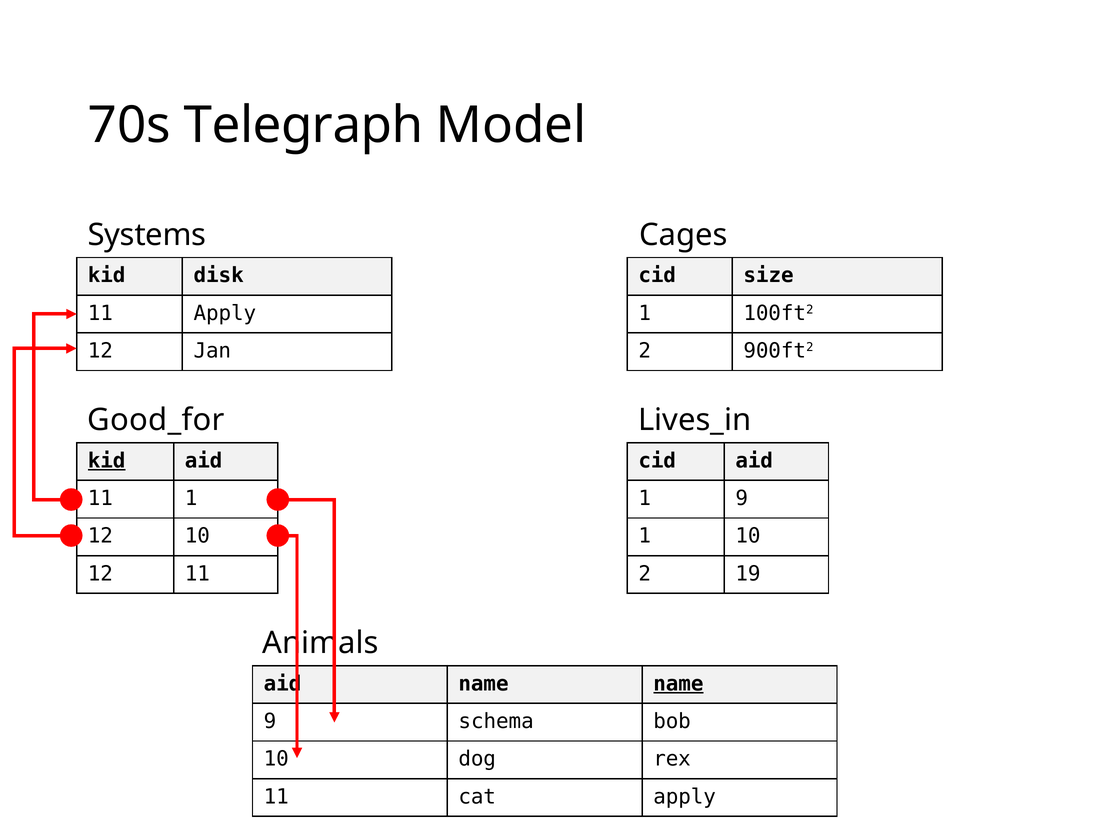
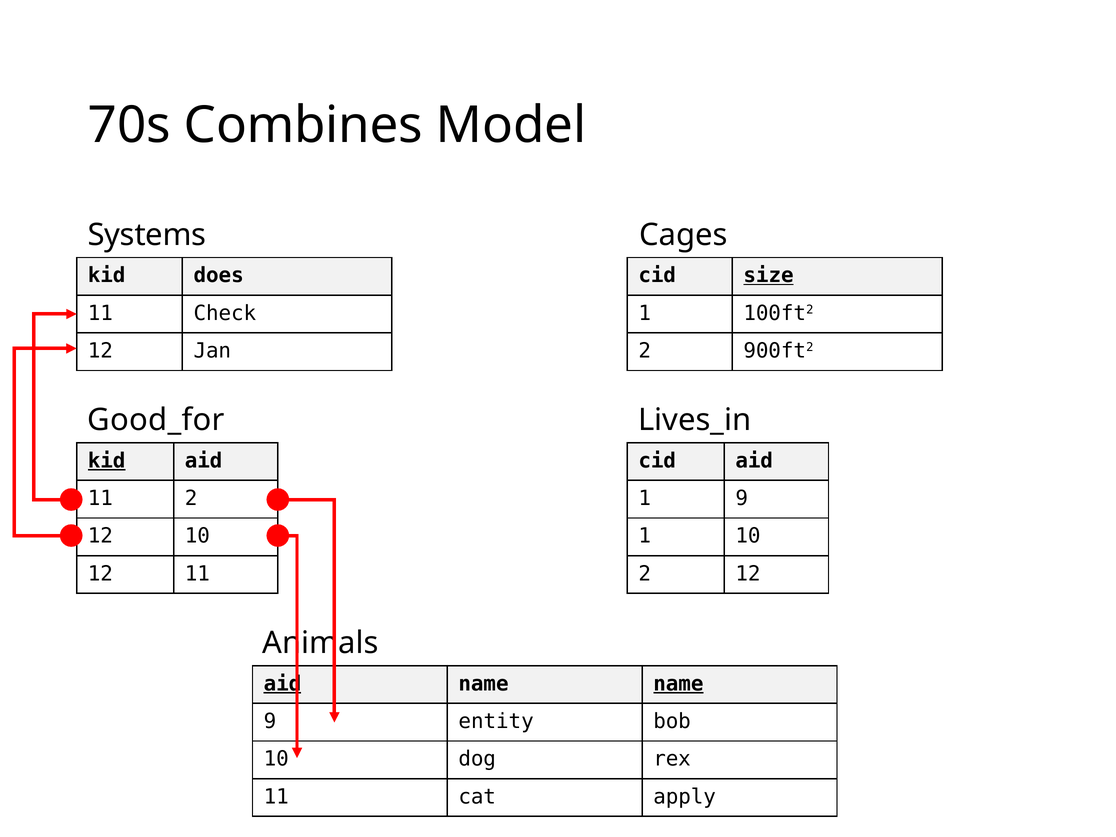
Telegraph: Telegraph -> Combines (303, 125)
disk: disk -> does (219, 276)
size underline: none -> present (769, 276)
11 Apply: Apply -> Check (225, 313)
11 1: 1 -> 2 (191, 498)
19: 19 -> 12 (748, 574)
aid underline: none -> present (282, 684)
schema: schema -> entity (496, 721)
